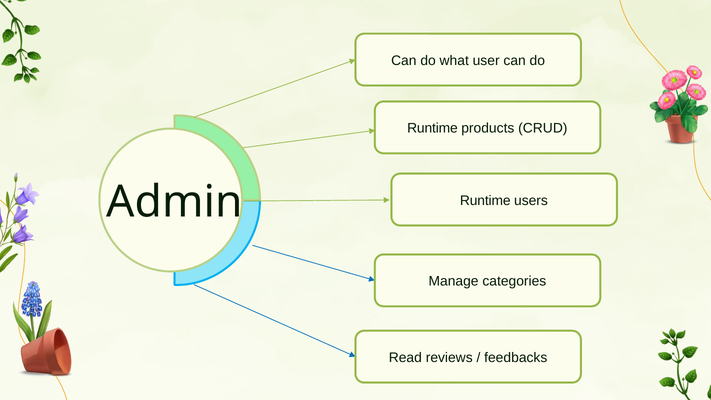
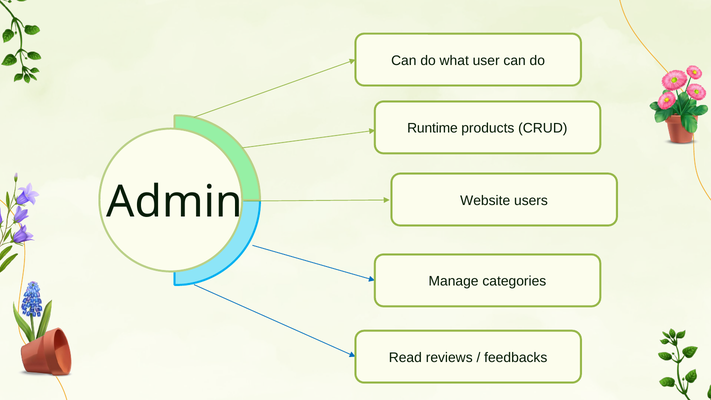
Runtime: Runtime -> Website (485, 200)
